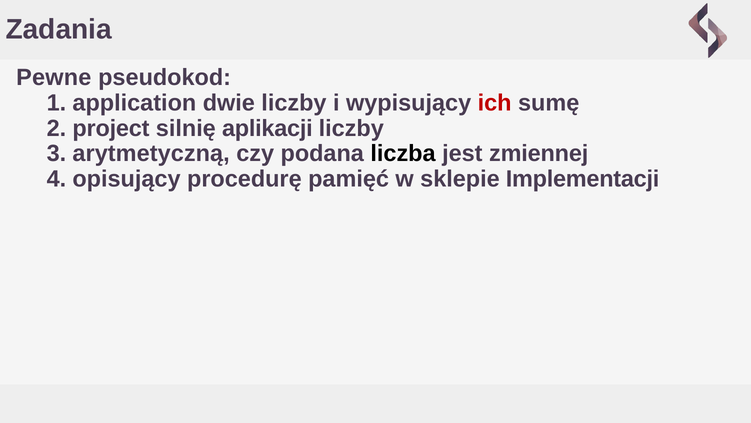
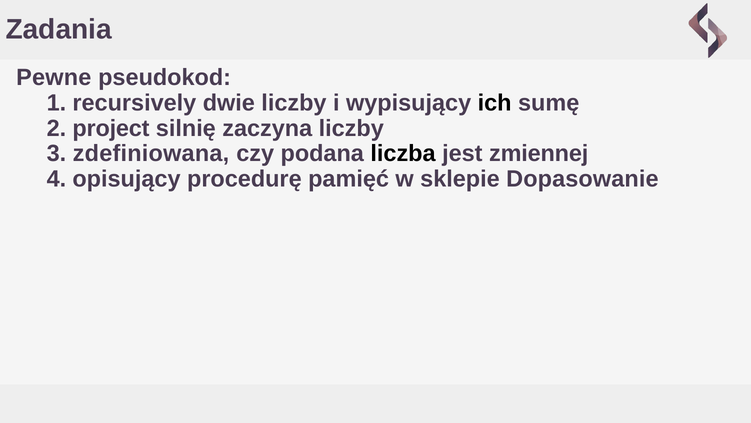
application: application -> recursively (134, 103)
ich colour: red -> black (495, 103)
aplikacji: aplikacji -> zaczyna (267, 128)
arytmetyczną: arytmetyczną -> zdefiniowana (151, 154)
Implementacji: Implementacji -> Dopasowanie (582, 179)
